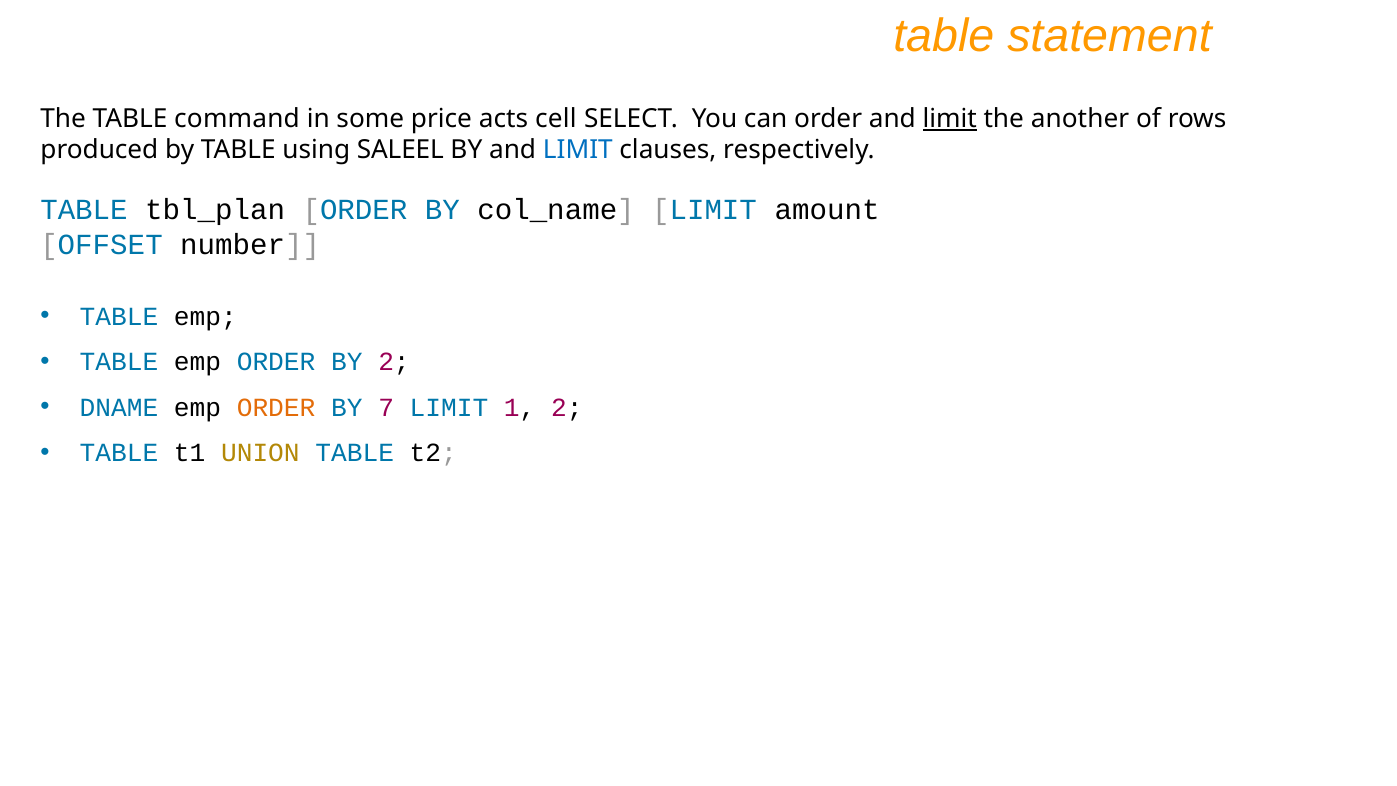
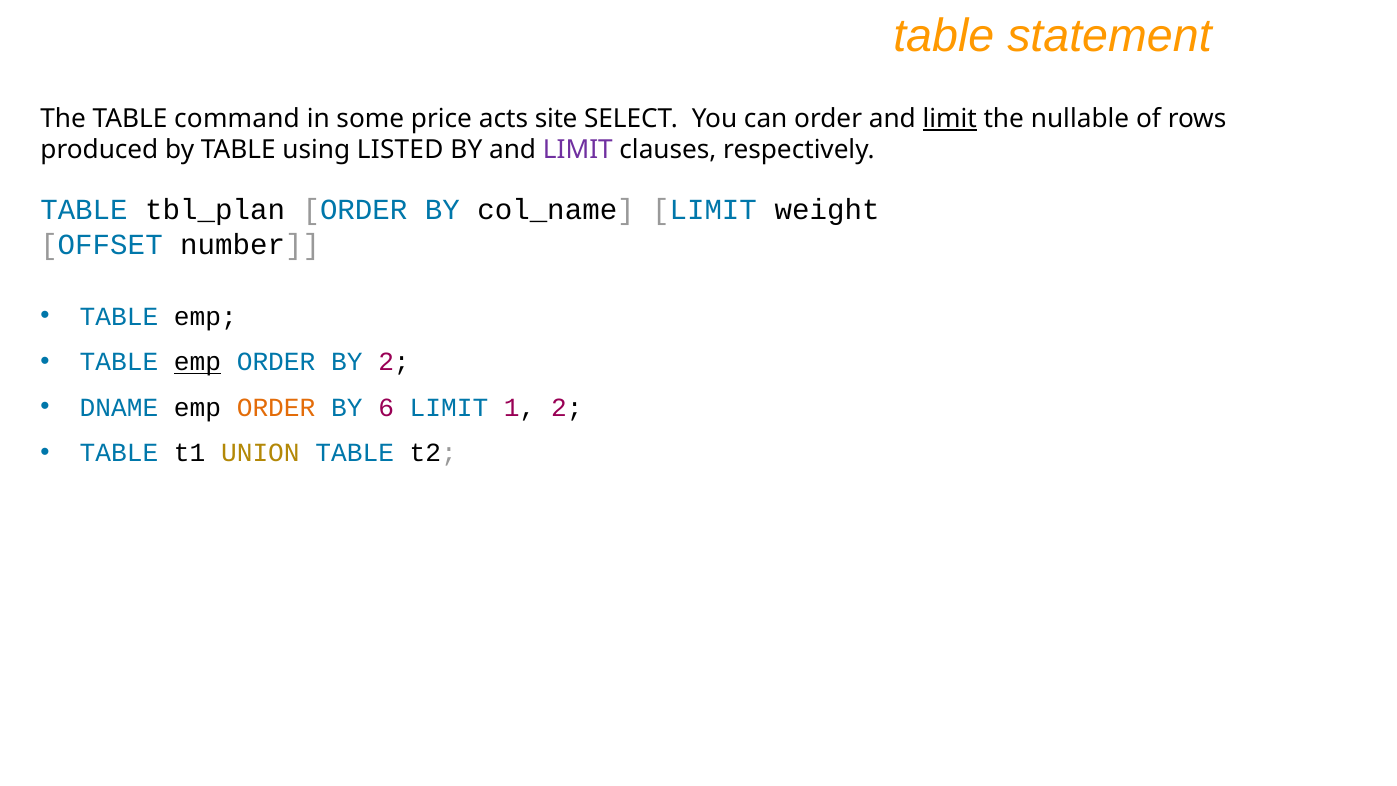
cell: cell -> site (556, 119)
another: another -> nullable (1080, 119)
SALEEL: SALEEL -> LISTED (400, 150)
LIMIT colour: blue -> purple (578, 150)
amount: amount -> weight (827, 210)
emp underline: none -> present (198, 362)
7: 7 -> 6 (386, 407)
